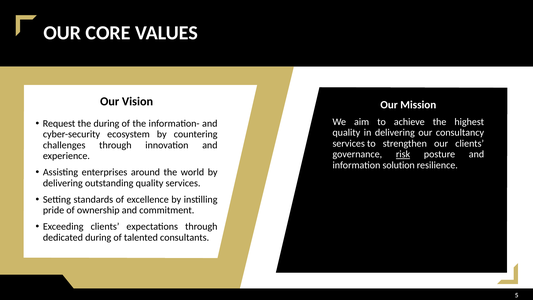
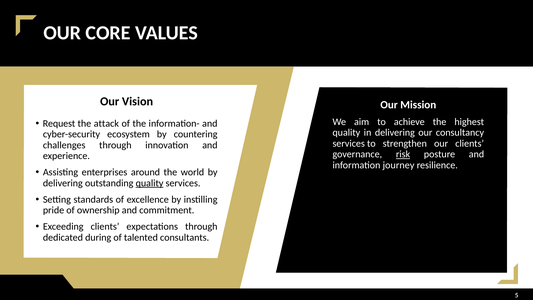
the during: during -> attack (106, 123)
solution: solution -> journey (399, 165)
quality underline: none -> present (150, 183)
